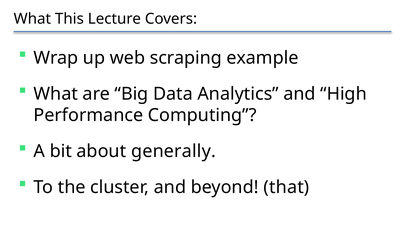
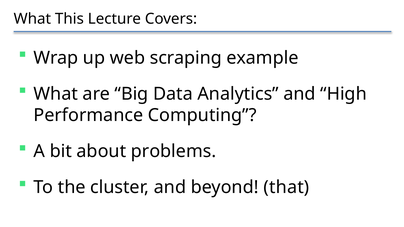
generally: generally -> problems (174, 152)
